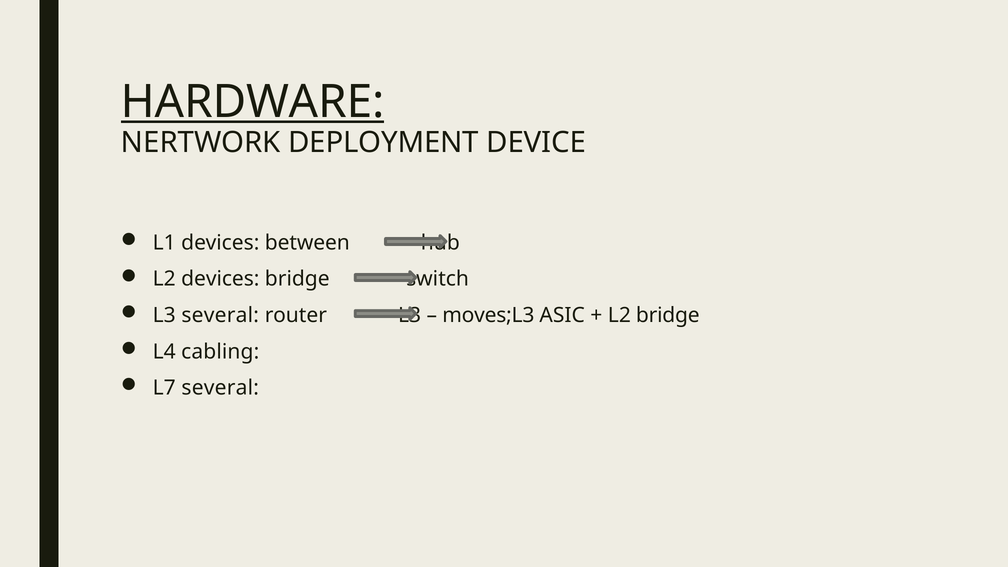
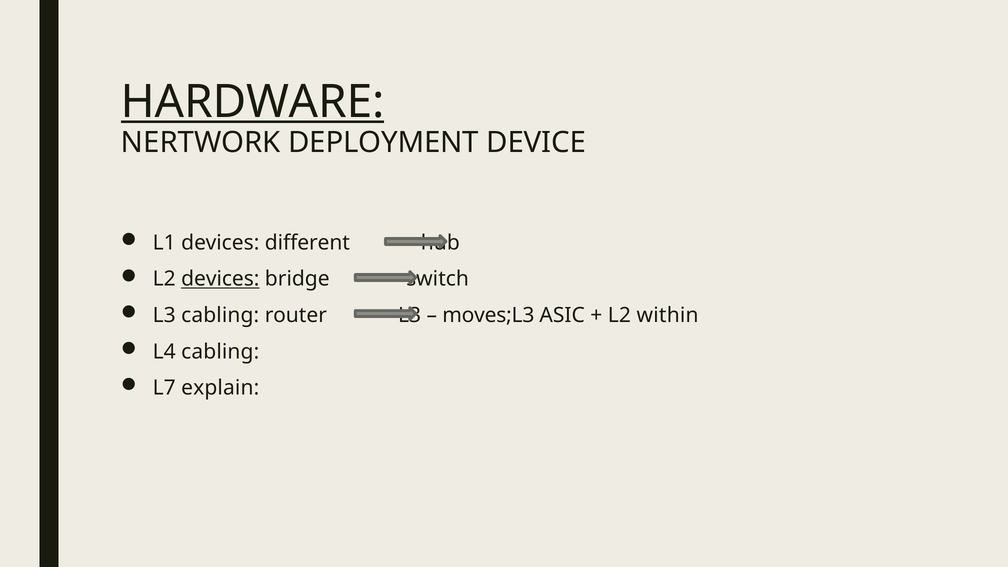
between: between -> different (307, 243)
devices underline: none -> present (220, 279)
L3 several: several -> cabling (220, 315)
L2 bridge: bridge -> within (668, 315)
L7 several: several -> explain (220, 388)
